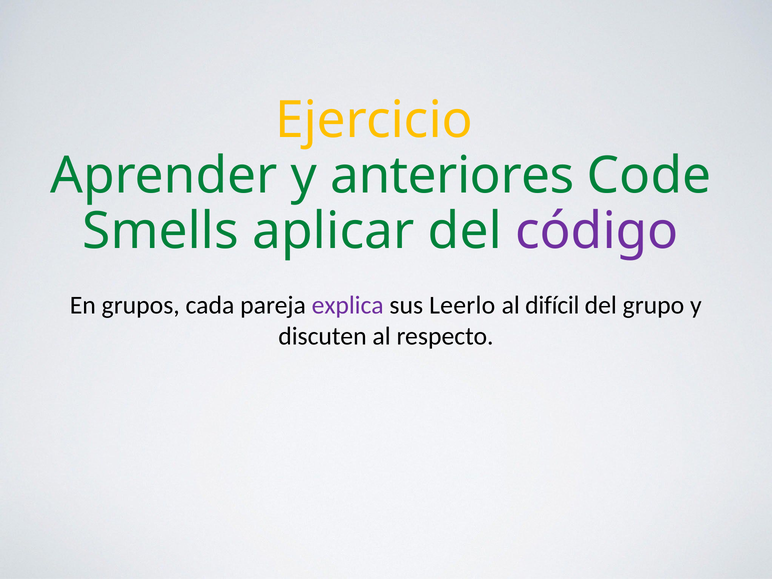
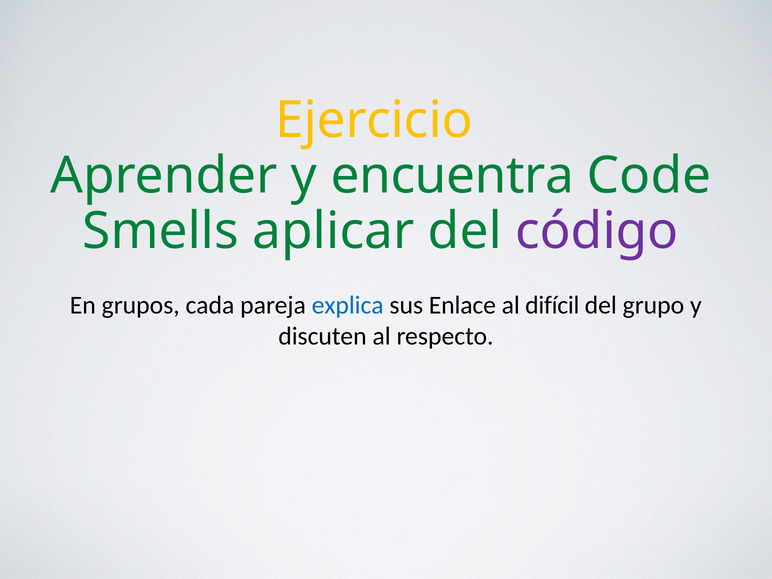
anteriores: anteriores -> encuentra (452, 176)
explica colour: purple -> blue (348, 305)
Leerlo: Leerlo -> Enlace (462, 305)
